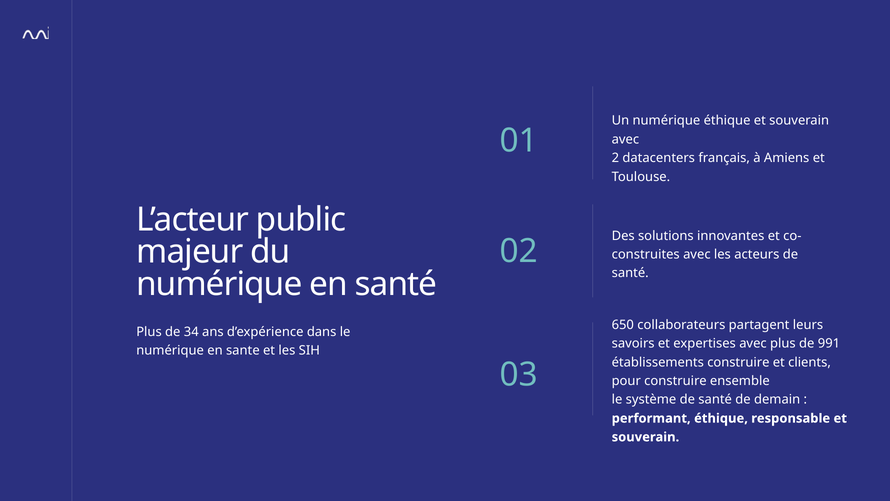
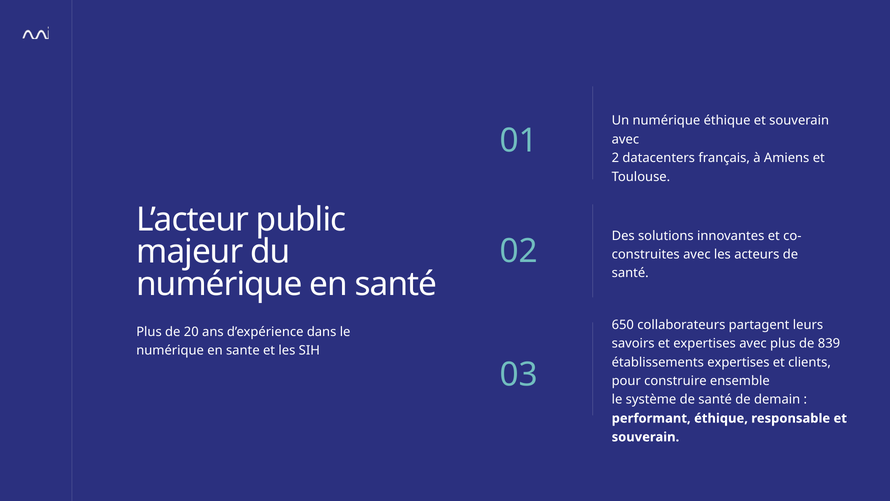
34: 34 -> 20 (191, 332)
991: 991 -> 839 (829, 343)
établissements construire: construire -> expertises (738, 362)
